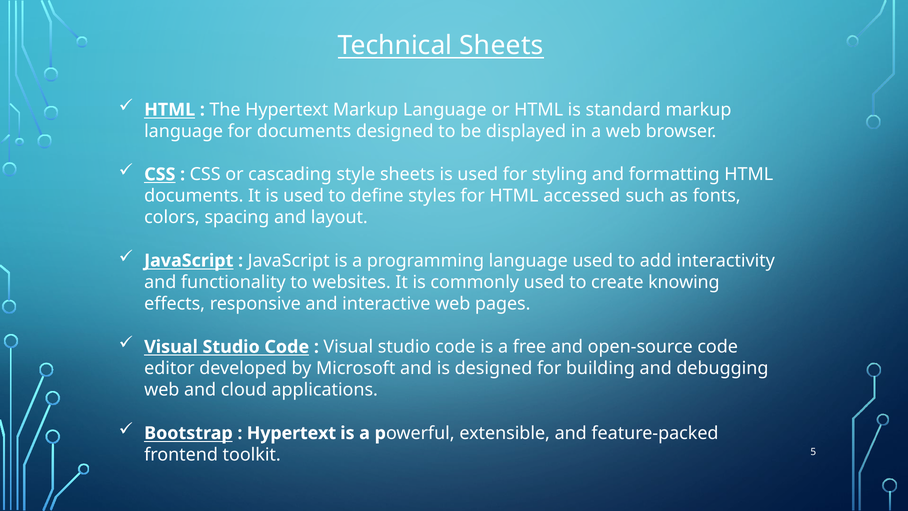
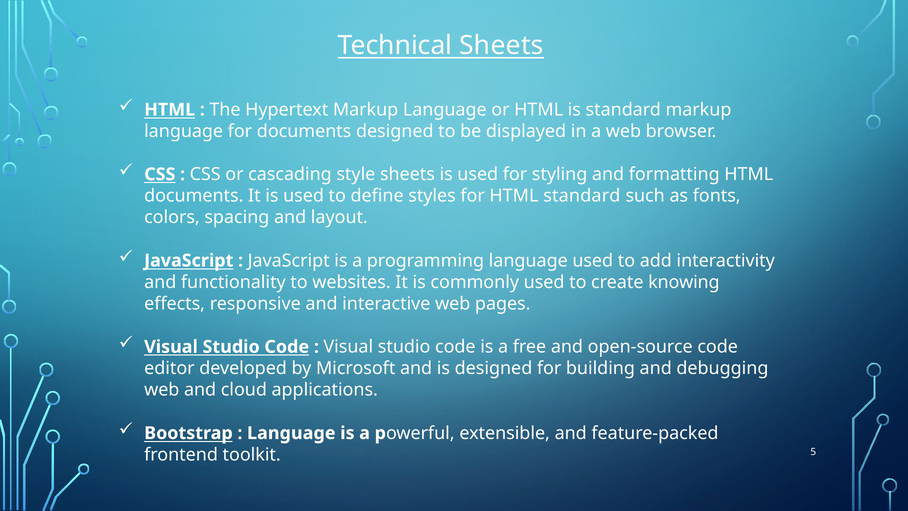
HTML accessed: accessed -> standard (582, 196)
Hypertext: Hypertext -> Language (291, 433)
